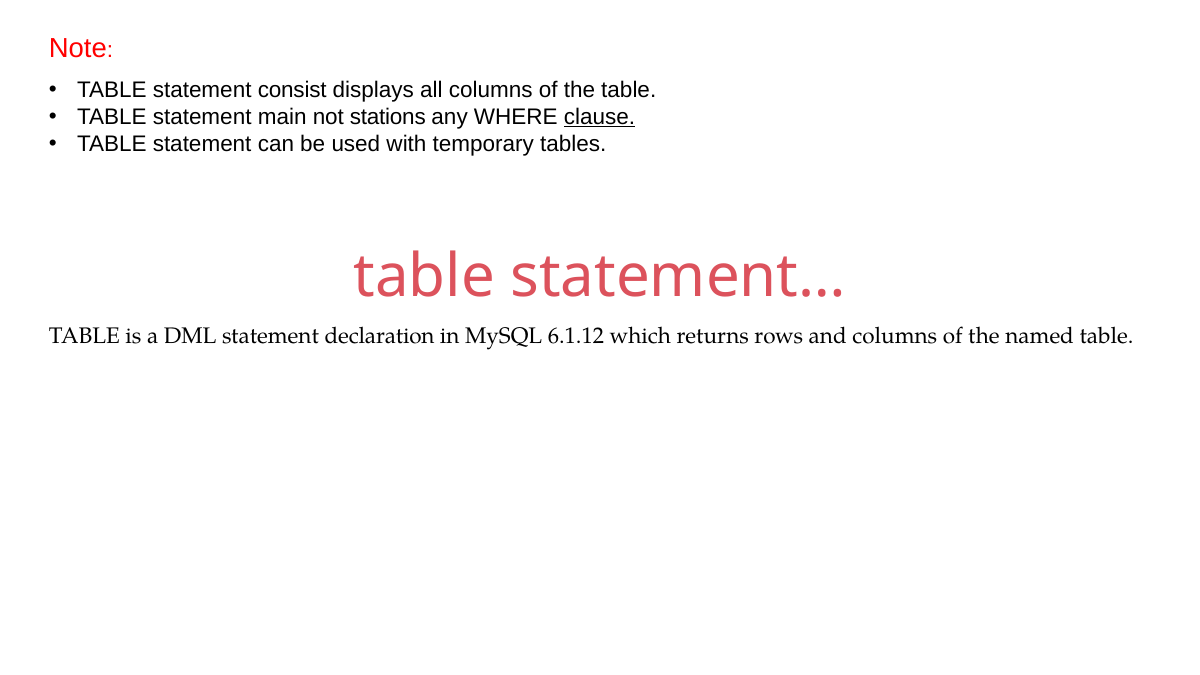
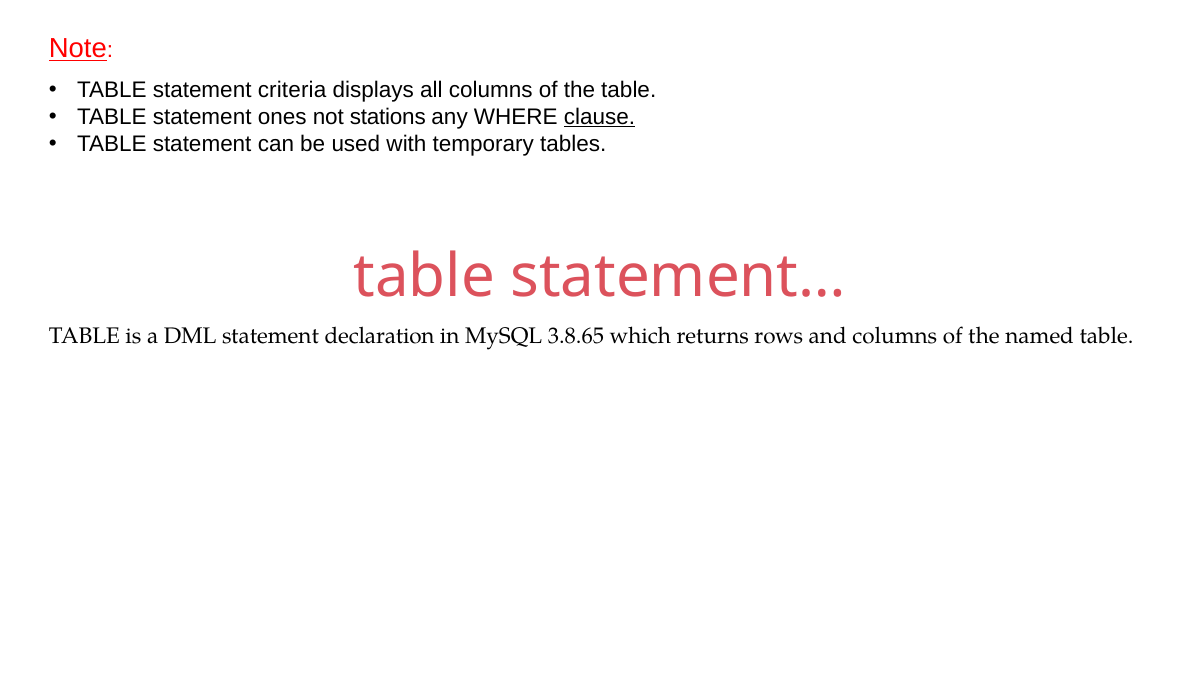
Note underline: none -> present (78, 49)
consist: consist -> criteria (292, 90)
main: main -> ones (282, 117)
6.1.12: 6.1.12 -> 3.8.65 (576, 336)
